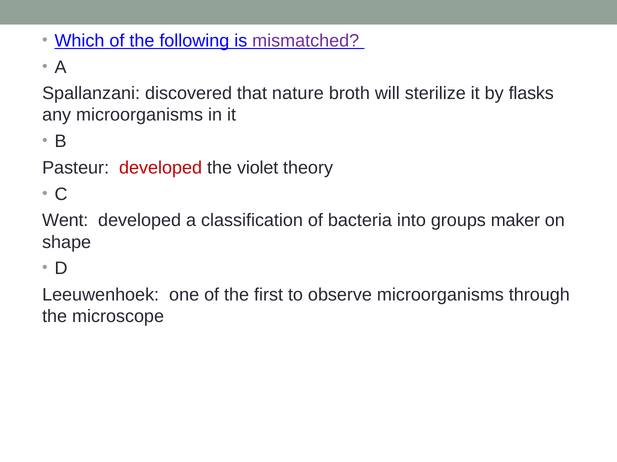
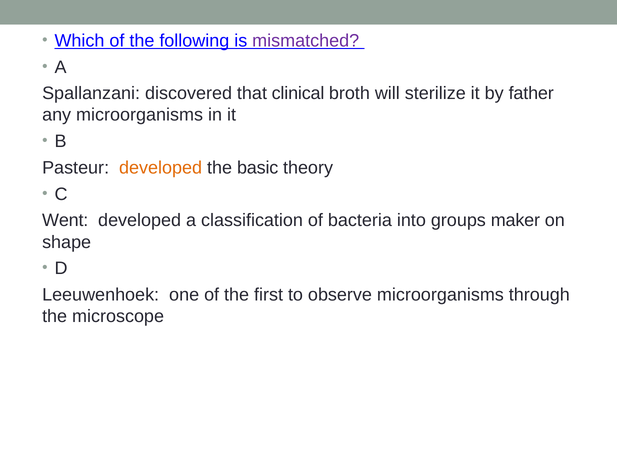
nature: nature -> clinical (298, 94)
flasks: flasks -> father (531, 94)
developed colour: red -> orange (161, 168)
violet: violet -> basic (258, 168)
